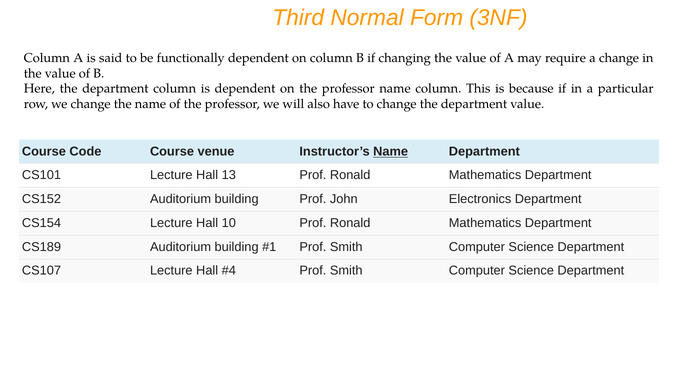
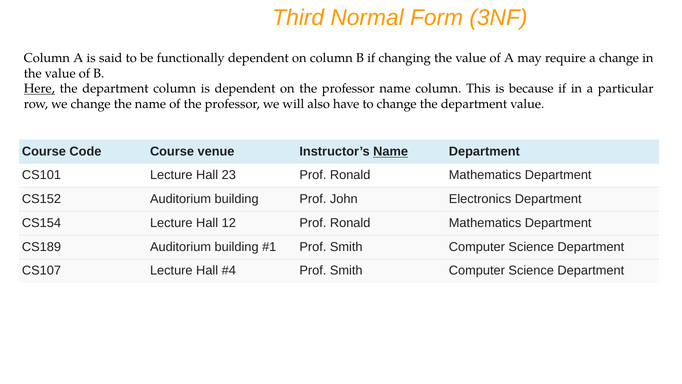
Here underline: none -> present (39, 89)
13: 13 -> 23 (229, 175)
10: 10 -> 12 (229, 223)
